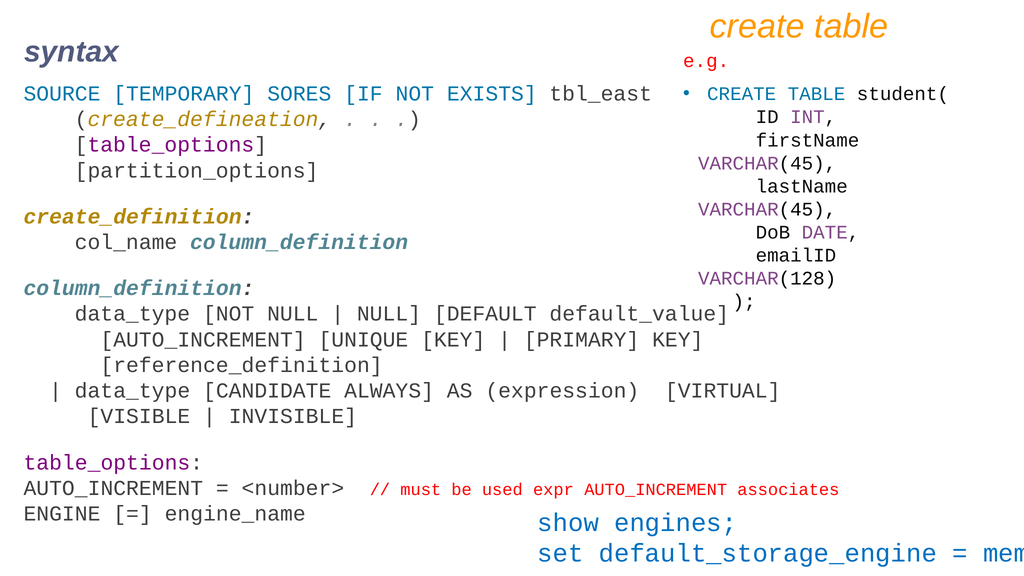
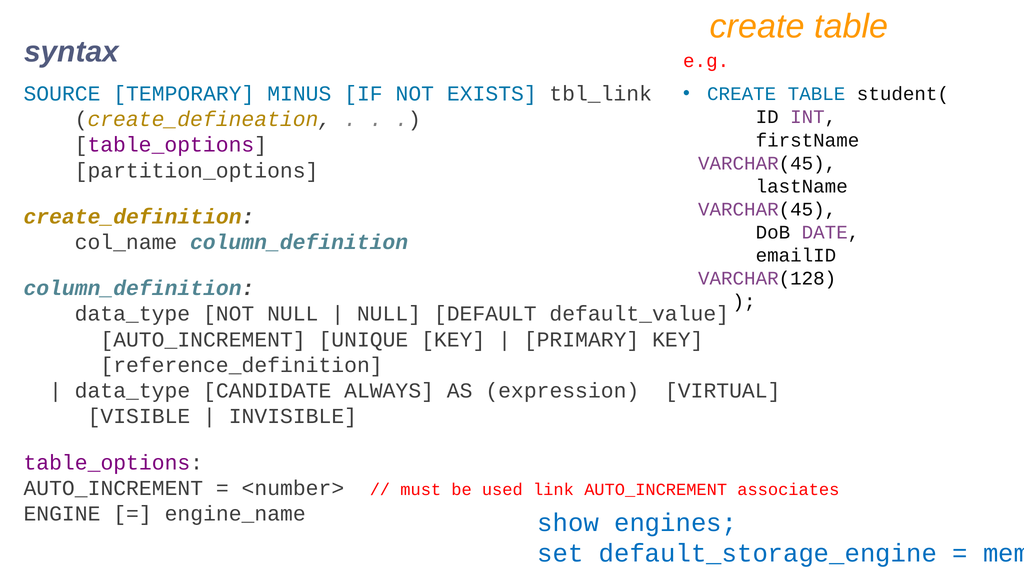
SORES: SORES -> MINUS (299, 94)
tbl_east: tbl_east -> tbl_link (601, 94)
expr: expr -> link (553, 489)
